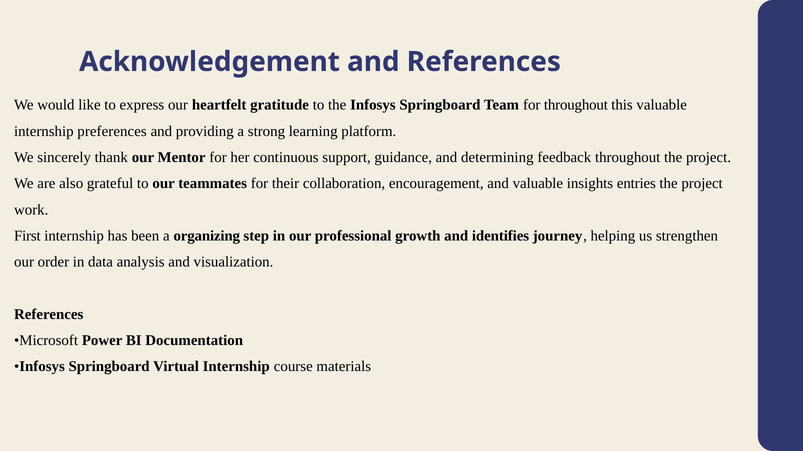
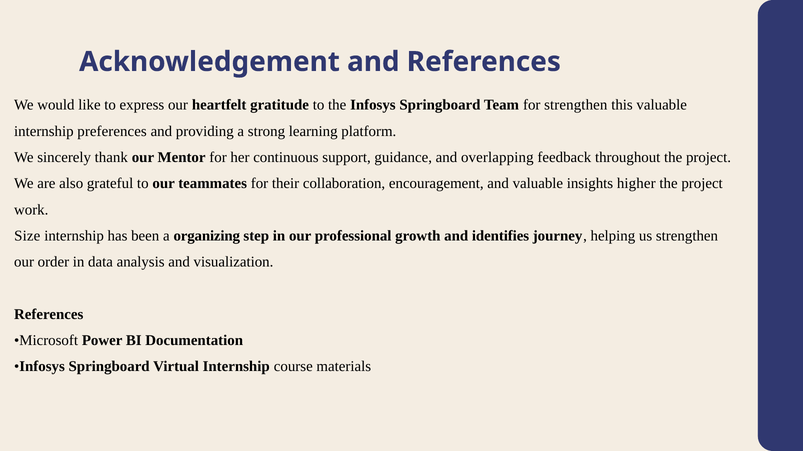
for throughout: throughout -> strengthen (576, 105)
determining: determining -> overlapping (497, 158)
entries: entries -> higher (636, 184)
First: First -> Size (27, 236)
